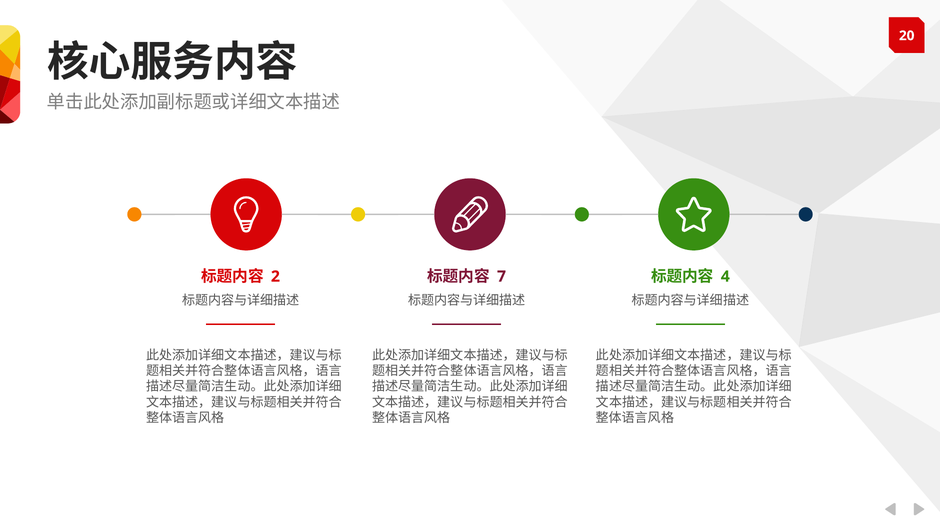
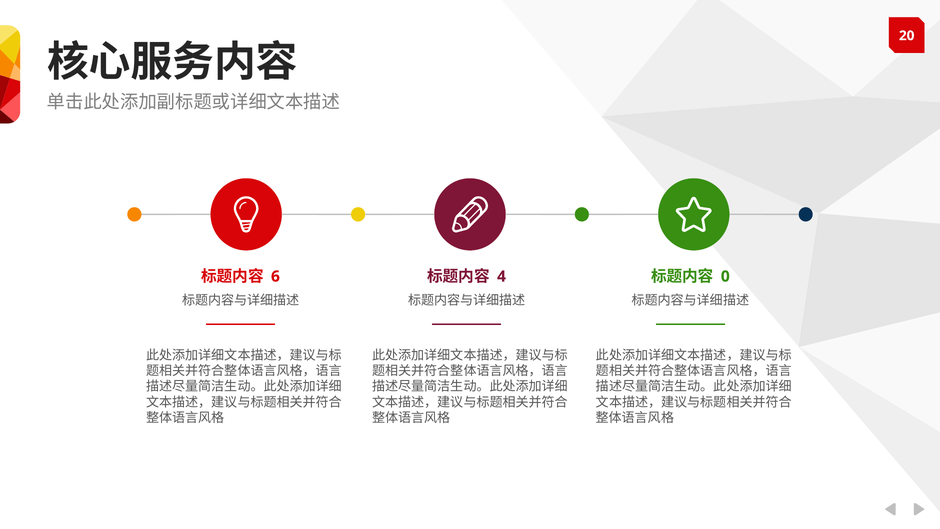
2: 2 -> 6 (275, 276)
7: 7 -> 4 (501, 276)
4: 4 -> 0 (725, 276)
